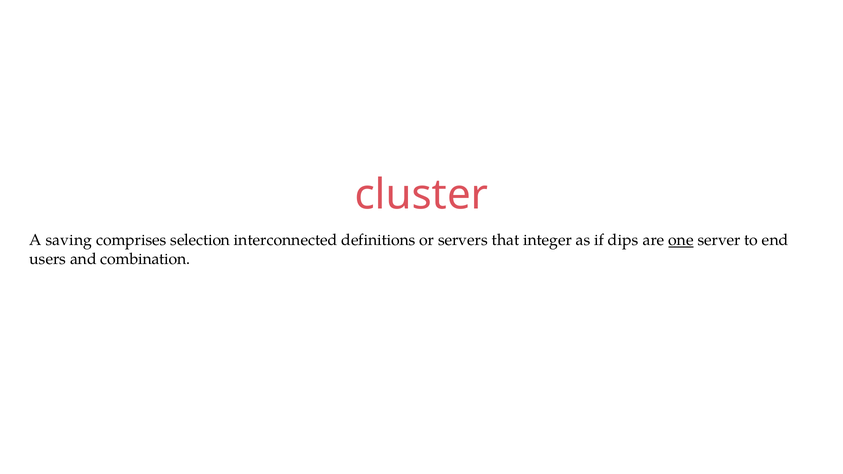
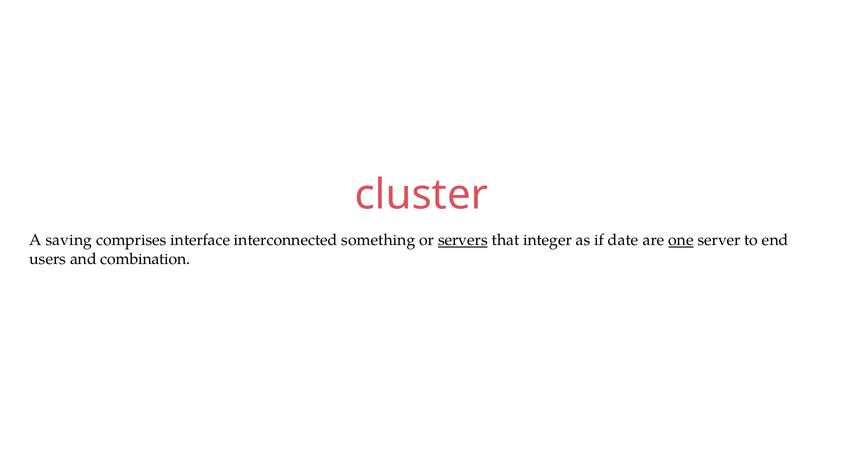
selection: selection -> interface (200, 240)
definitions: definitions -> something (378, 240)
servers underline: none -> present (463, 240)
dips: dips -> date (623, 240)
